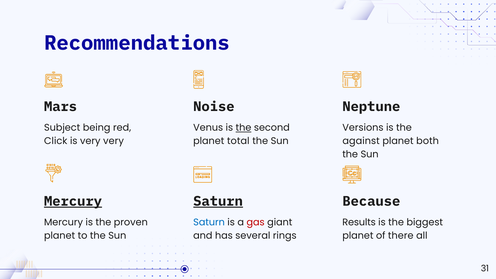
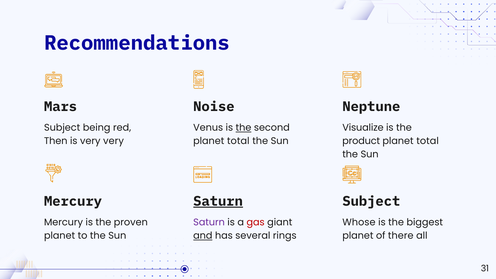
Versions: Versions -> Visualize (363, 128)
Click: Click -> Then (56, 141)
against: against -> product (361, 141)
both: both -> total (428, 141)
Mercury underline: present -> none (73, 201)
Because: Because -> Subject (371, 201)
Saturn colour: blue -> purple (209, 222)
Results: Results -> Whose (359, 222)
and underline: none -> present (203, 236)
